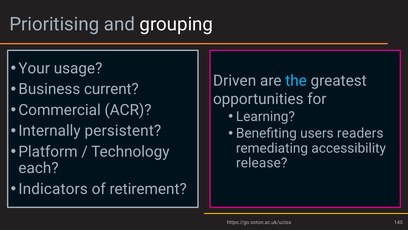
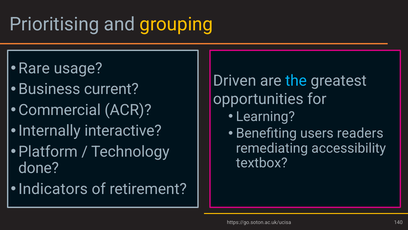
grouping colour: white -> yellow (176, 24)
Your: Your -> Rare (34, 68)
persistent: persistent -> interactive (123, 131)
release: release -> textbox (262, 163)
each: each -> done (39, 168)
